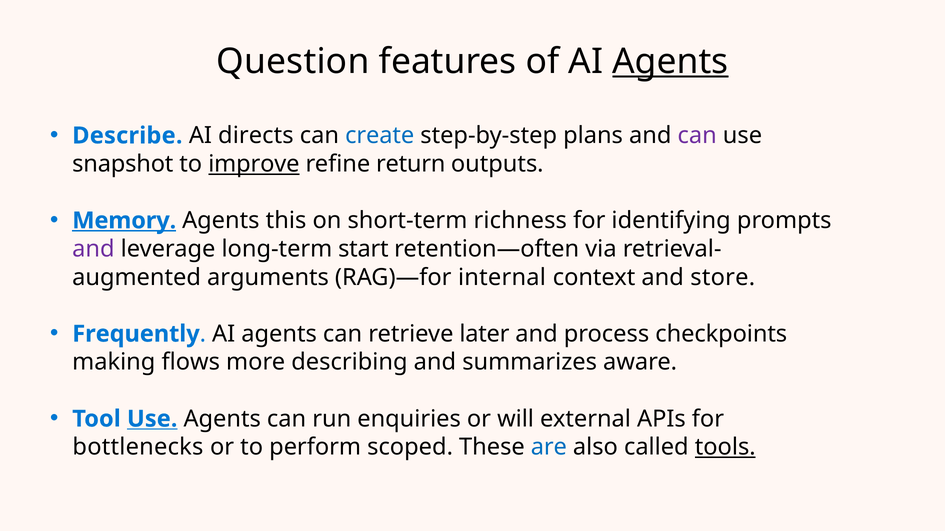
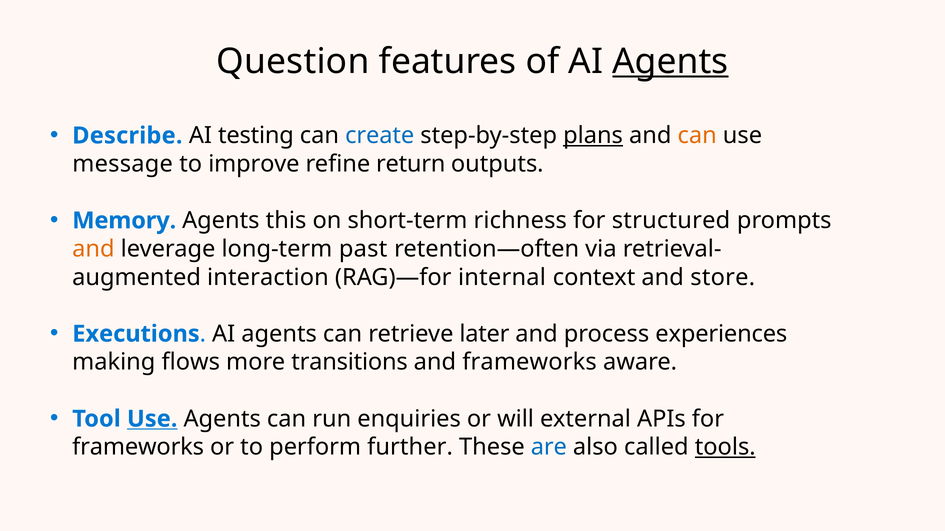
directs: directs -> testing (256, 136)
plans underline: none -> present (593, 136)
can colour: purple -> orange (697, 136)
snapshot: snapshot -> message (123, 164)
improve underline: present -> none (254, 164)
Memory underline: present -> none (124, 221)
identifying: identifying -> structured (671, 221)
and colour: purple -> orange (93, 249)
start: start -> past (363, 249)
arguments: arguments -> interaction (268, 278)
Frequently: Frequently -> Executions (136, 334)
checkpoints: checkpoints -> experiences (721, 334)
describing: describing -> transitions (350, 363)
and summarizes: summarizes -> frameworks (530, 363)
bottlenecks: bottlenecks -> frameworks (138, 448)
scoped: scoped -> further (410, 448)
